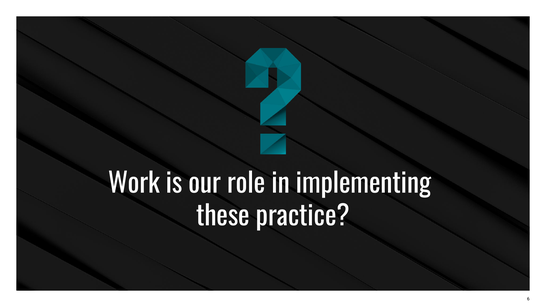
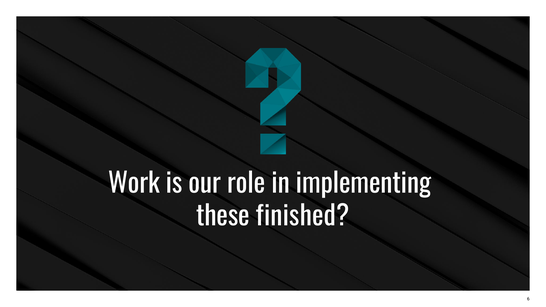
practice: practice -> finished (303, 217)
